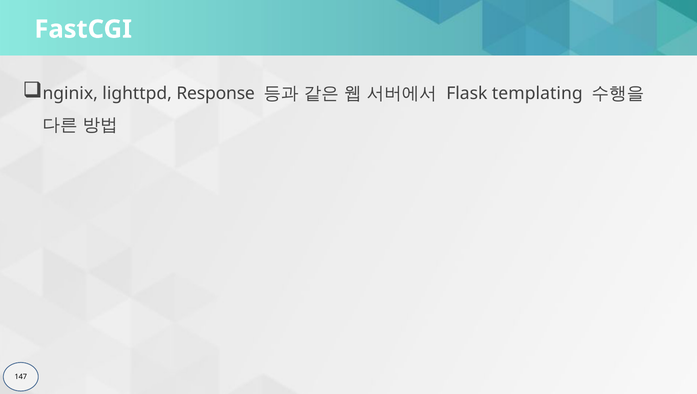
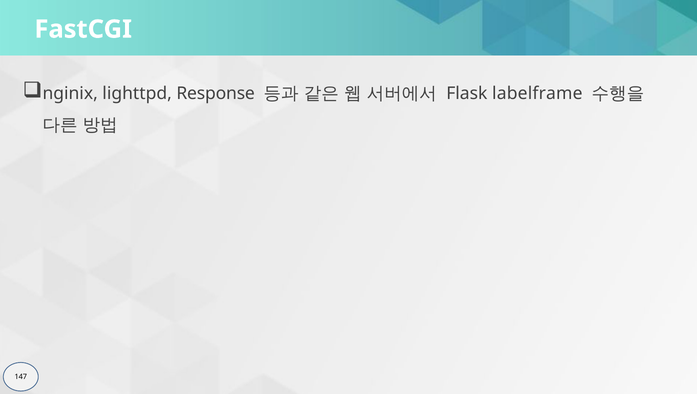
templating: templating -> labelframe (537, 94)
